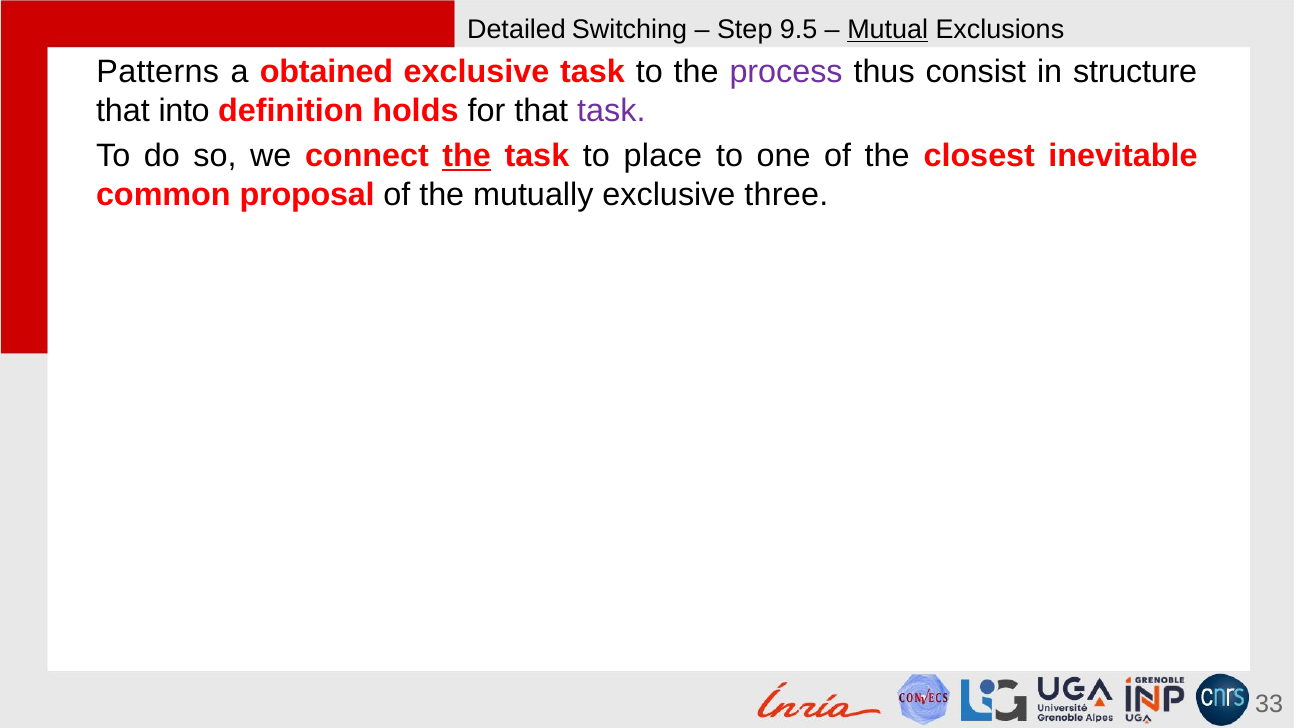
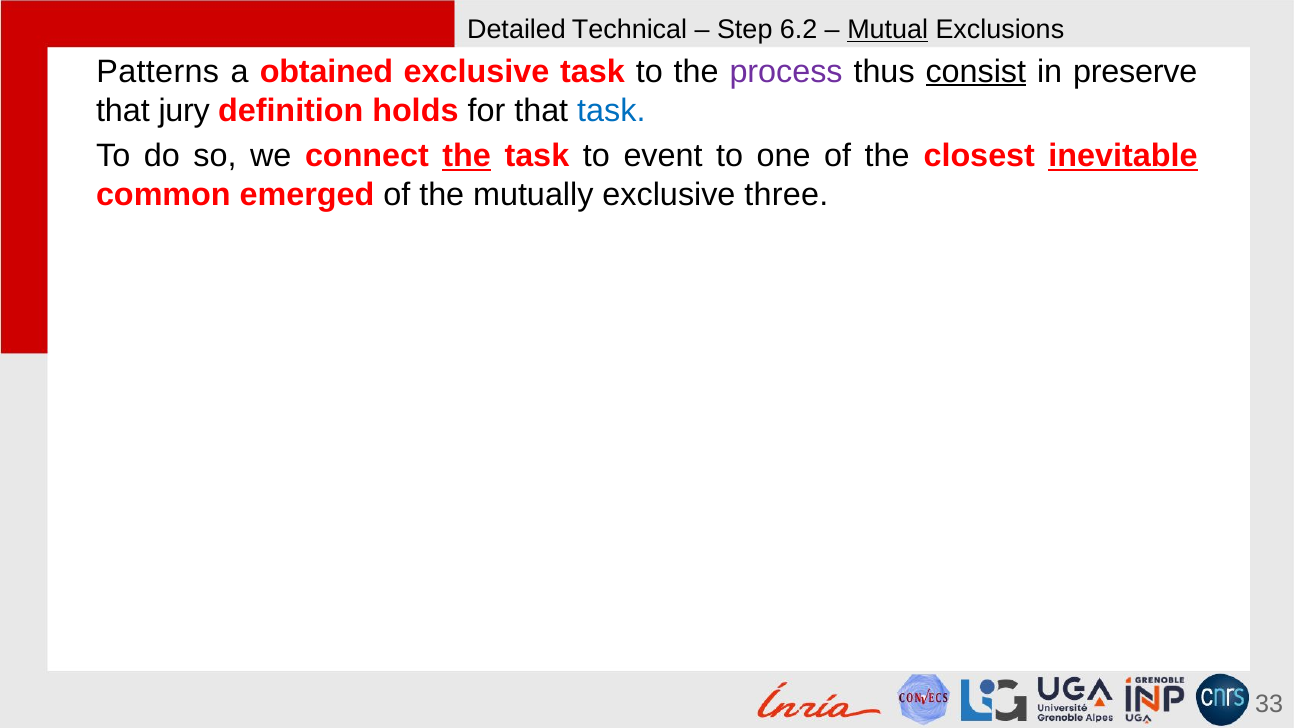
Switching: Switching -> Technical (630, 30)
9.5: 9.5 -> 6.2 (799, 30)
consist underline: none -> present (976, 71)
structure: structure -> preserve (1135, 71)
into: into -> jury (184, 110)
task colour: purple -> blue (611, 110)
place: place -> event (663, 156)
inevitable underline: none -> present (1123, 156)
proposal: proposal -> emerged (307, 195)
